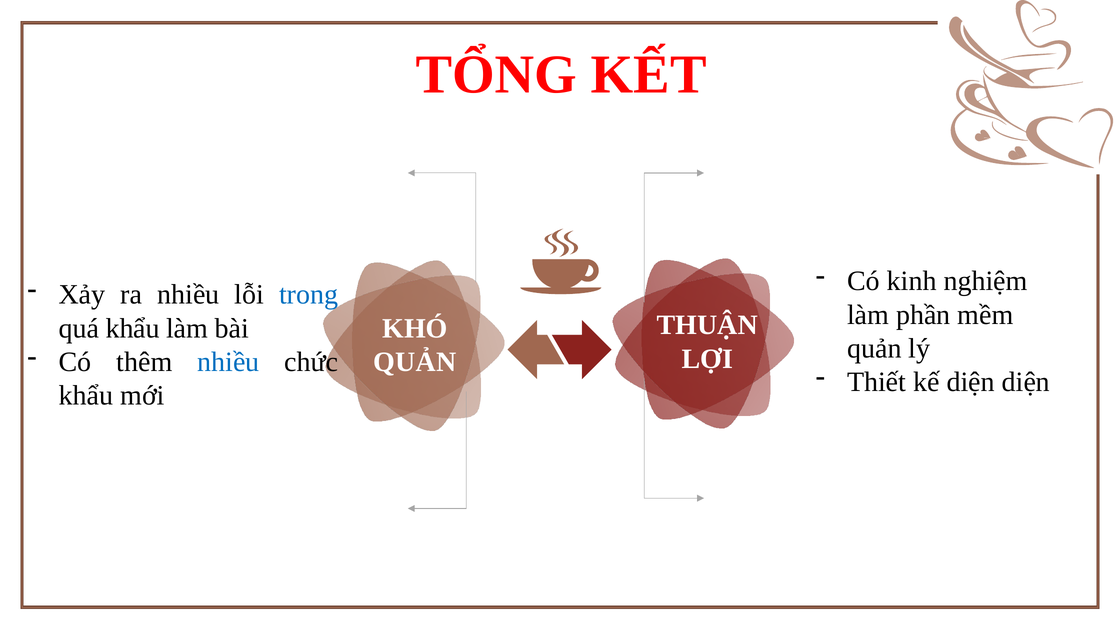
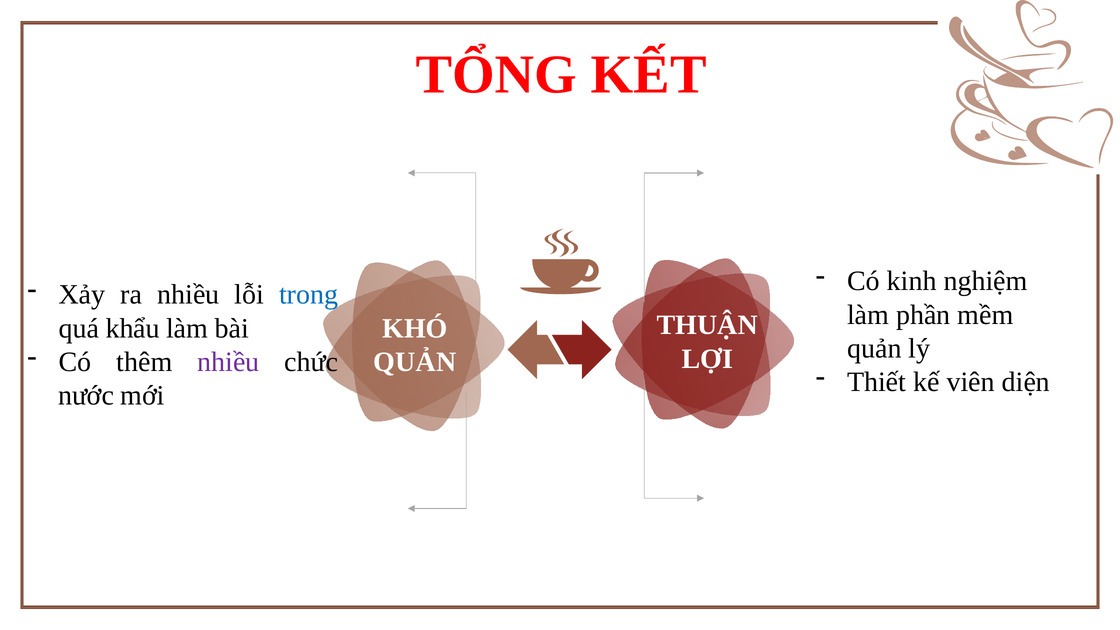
nhiều colour: blue -> purple (228, 362)
kế diện: diện -> viên (971, 382)
khẩu: khẩu -> nước (86, 395)
